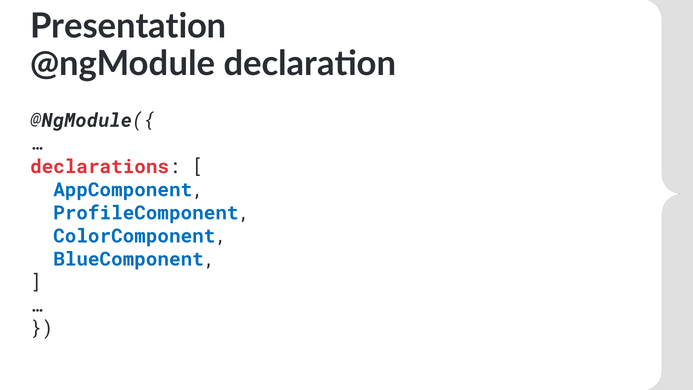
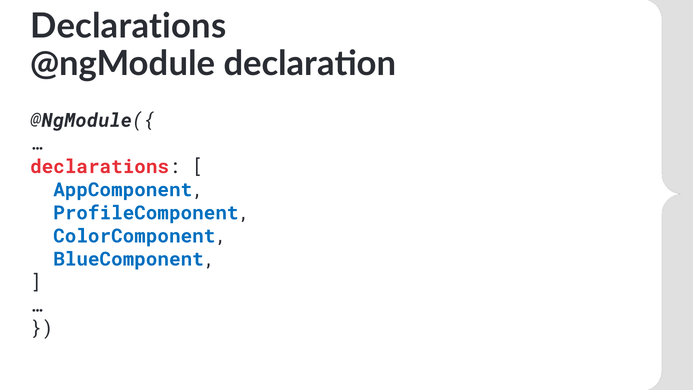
Presentation: Presentation -> Declarations (128, 26)
